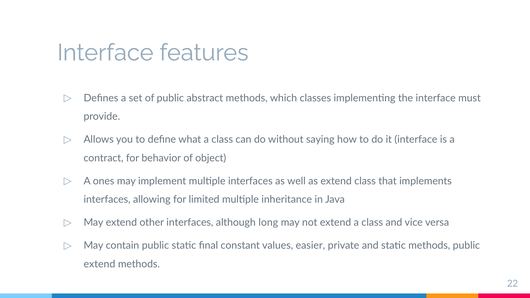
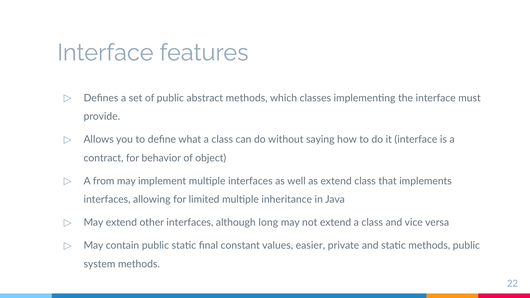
ones: ones -> from (104, 181)
extend: extend -> system (99, 264)
